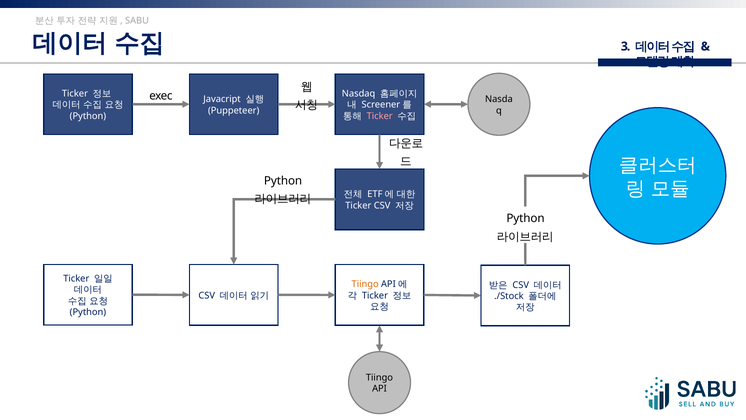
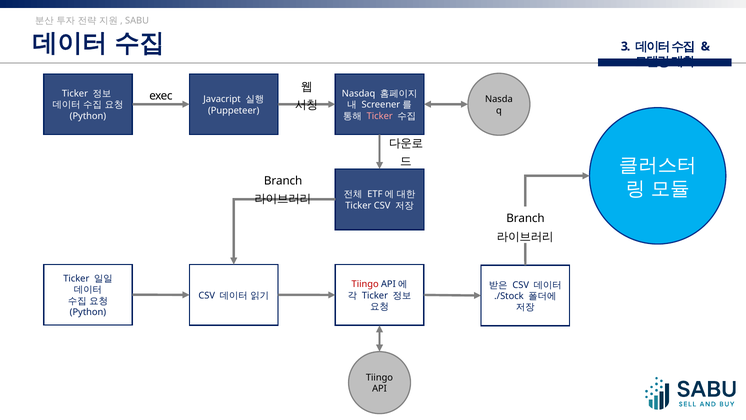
Python: Python -> Branch (283, 181)
Python: Python -> Branch (526, 218)
Tiingo colour: orange -> red (365, 284)
